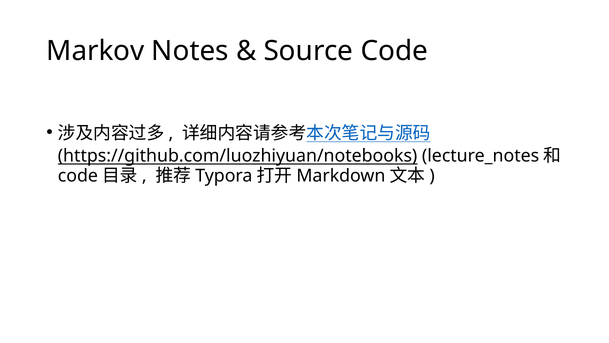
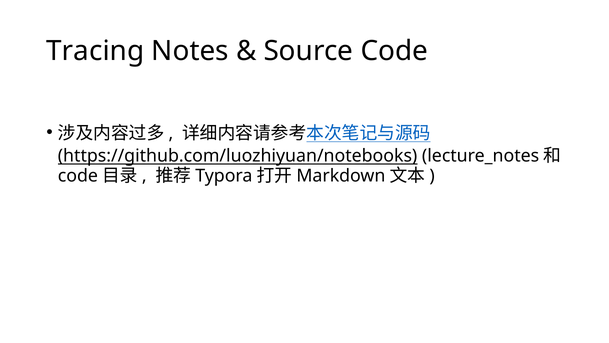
Markov: Markov -> Tracing (95, 51)
